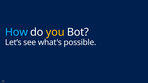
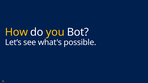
How colour: light blue -> yellow (16, 32)
